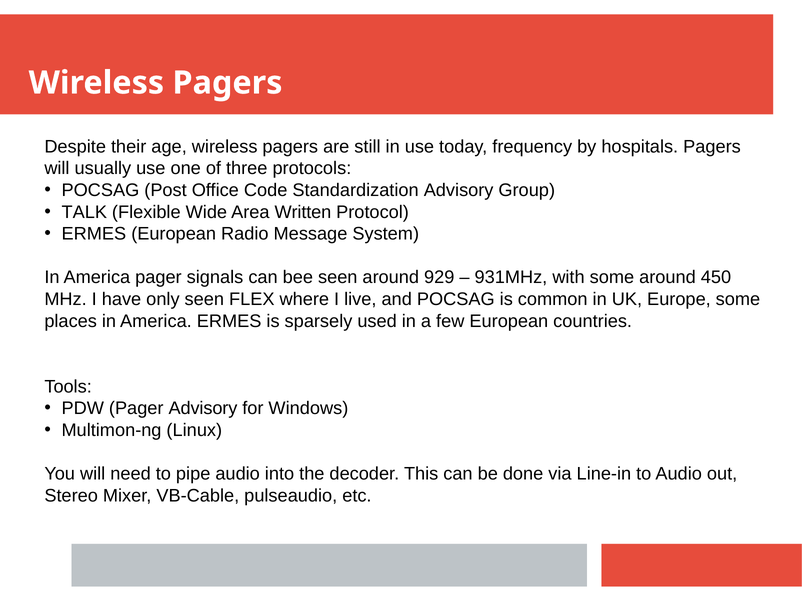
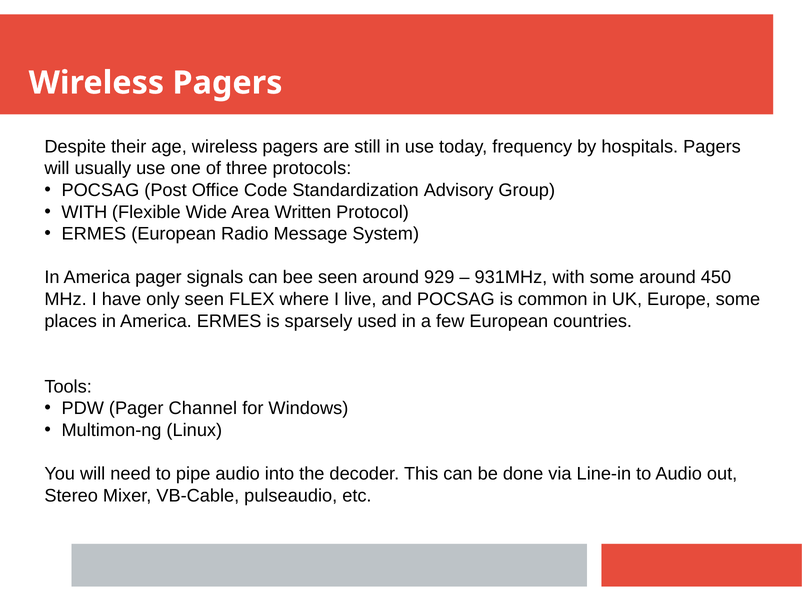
TALK: TALK -> WITH (84, 212)
Pager Advisory: Advisory -> Channel (203, 409)
